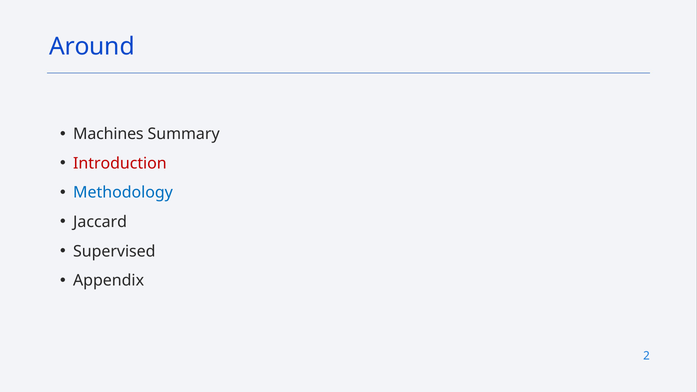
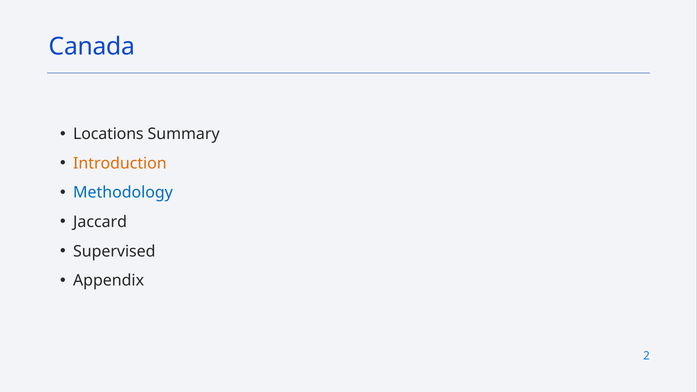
Around: Around -> Canada (92, 47)
Machines: Machines -> Locations (108, 134)
Introduction colour: red -> orange (120, 163)
